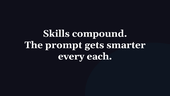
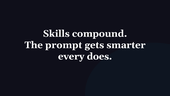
each: each -> does (99, 56)
